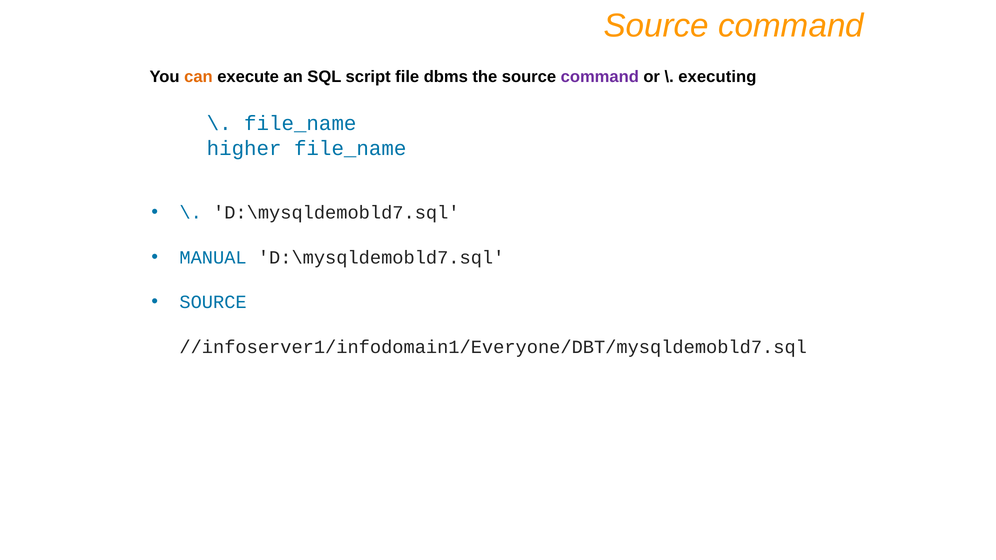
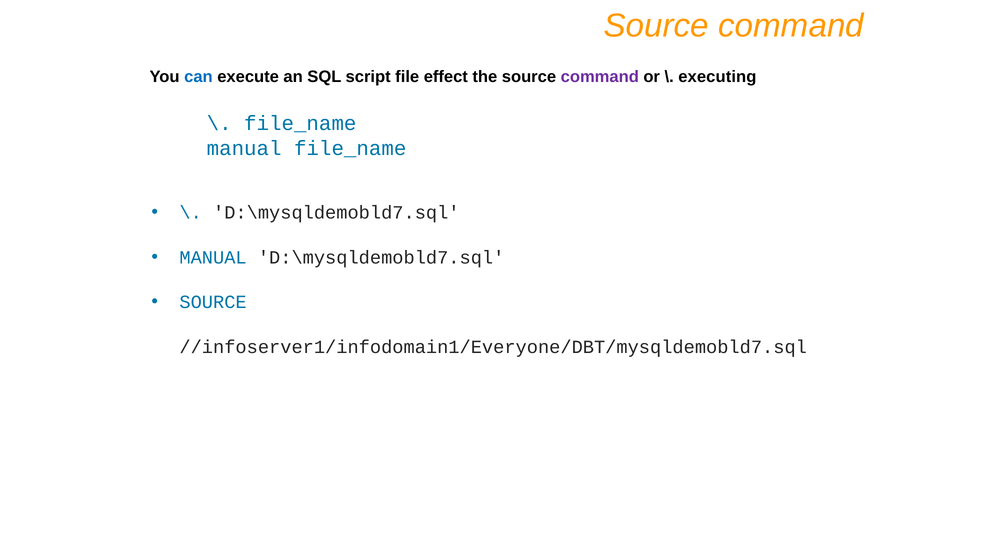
can colour: orange -> blue (198, 77)
dbms: dbms -> effect (446, 77)
higher: higher -> manual (244, 148)
